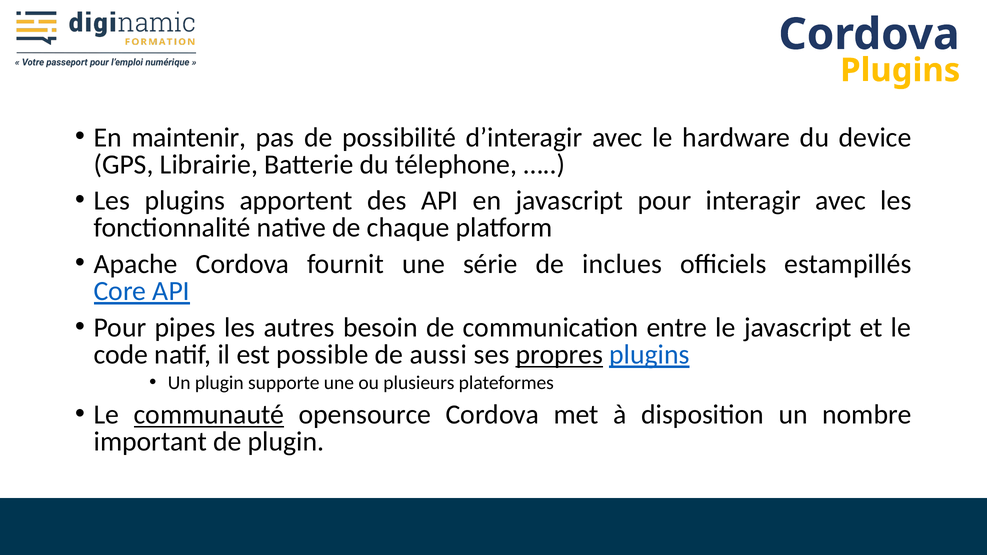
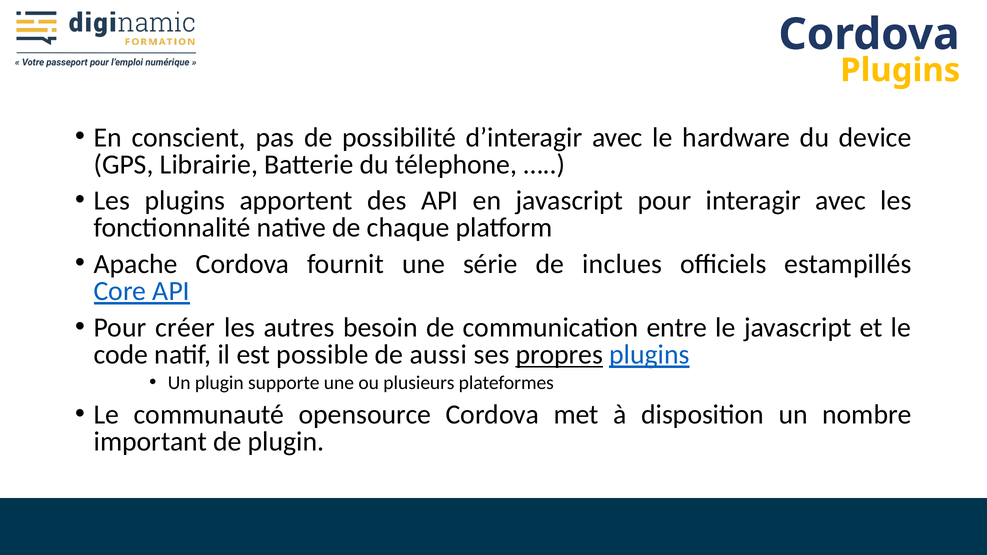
maintenir: maintenir -> conscient (189, 137)
pipes: pipes -> créer (185, 328)
communauté underline: present -> none (209, 415)
